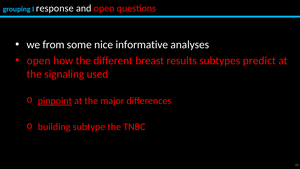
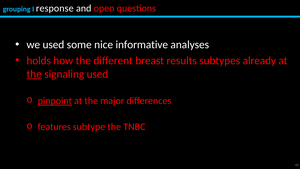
we from: from -> used (53, 45)
open: open -> holds (39, 60)
predict: predict -> already (259, 60)
the underline: none -> present (34, 74)
building: building -> features (54, 127)
